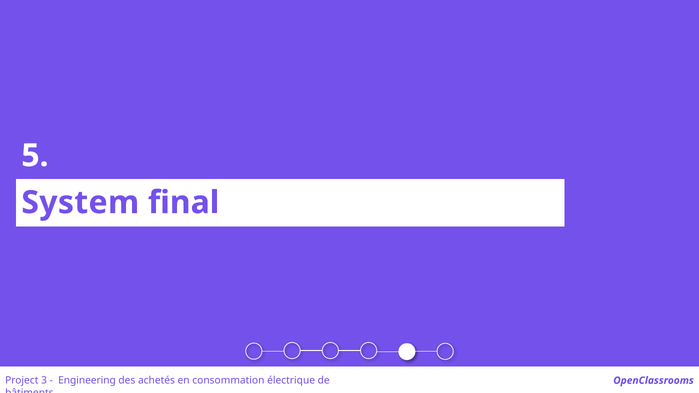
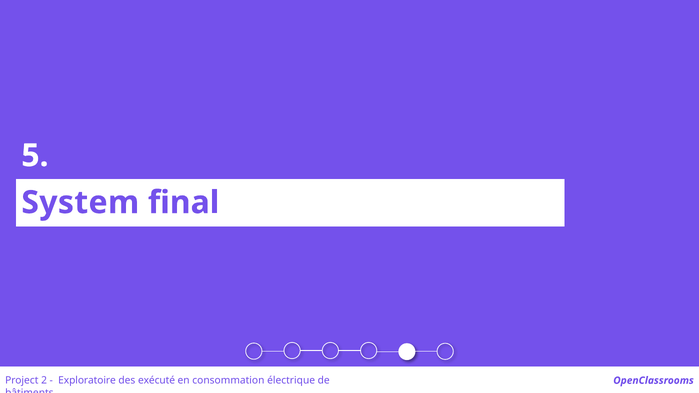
3: 3 -> 2 (44, 381)
Engineering: Engineering -> Exploratoire (87, 381)
achetés: achetés -> exécuté (157, 381)
